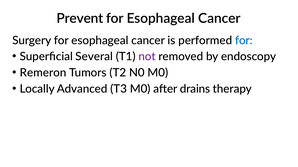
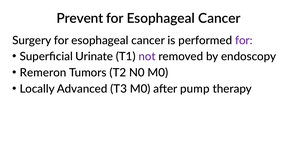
for colour: blue -> purple (244, 41)
Several: Several -> Urinate (94, 57)
drains: drains -> pump (195, 89)
